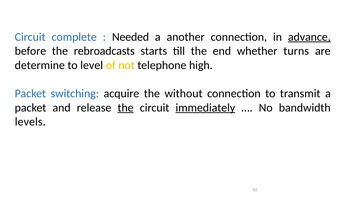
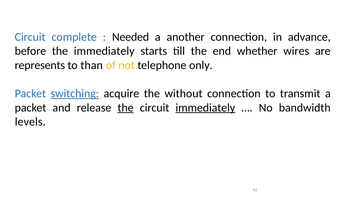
advance underline: present -> none (309, 37)
the rebroadcasts: rebroadcasts -> immediately (104, 51)
turns: turns -> wires (296, 51)
determine: determine -> represents (40, 65)
level: level -> than (92, 65)
high: high -> only (201, 65)
switching underline: none -> present (75, 94)
